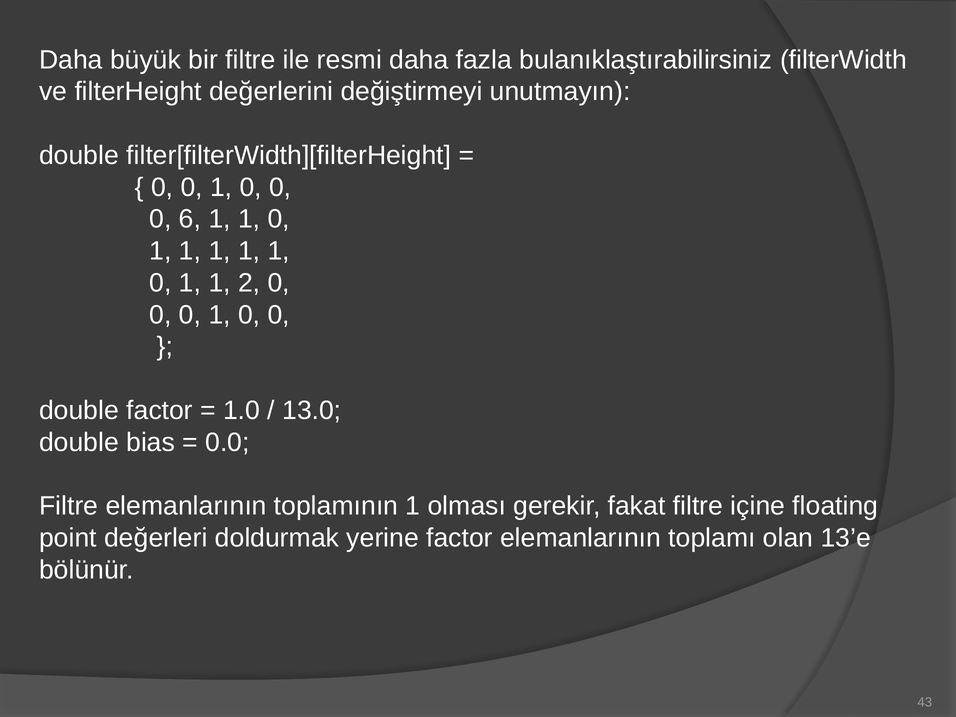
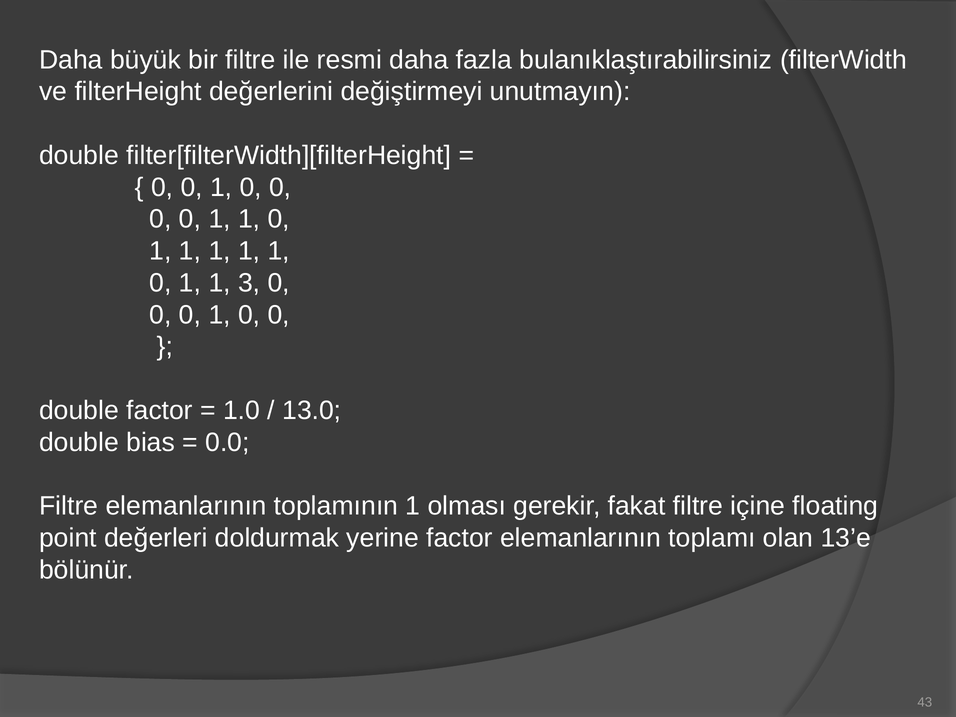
6: 6 -> 0 (190, 219)
2: 2 -> 3 (249, 283)
